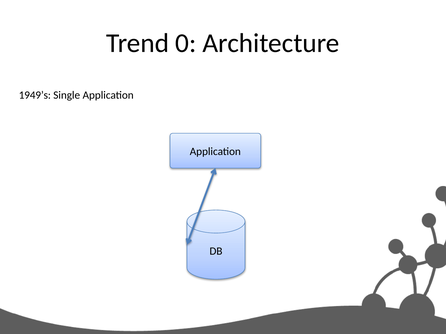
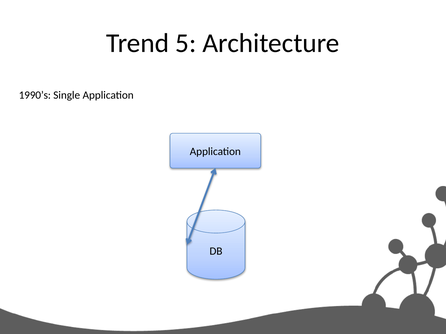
0: 0 -> 5 (186, 43)
1949’s: 1949’s -> 1990’s (35, 95)
